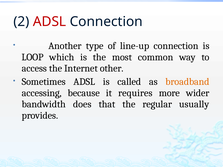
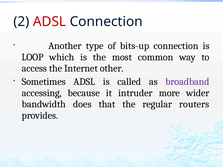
line-up: line-up -> bits-up (135, 46)
broadband colour: orange -> purple (187, 82)
requires: requires -> intruder (135, 93)
usually: usually -> routers (194, 104)
